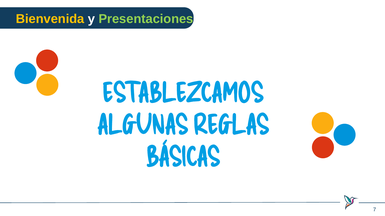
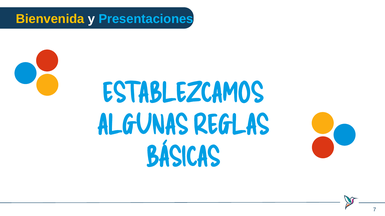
Presentaciones colour: light green -> light blue (146, 19)
